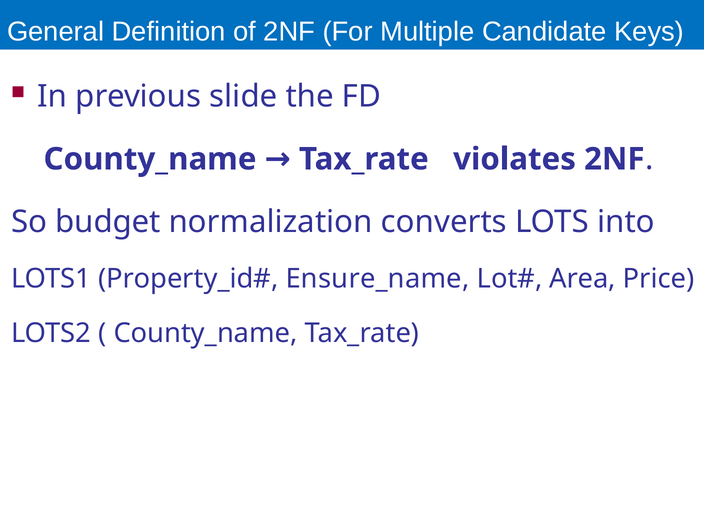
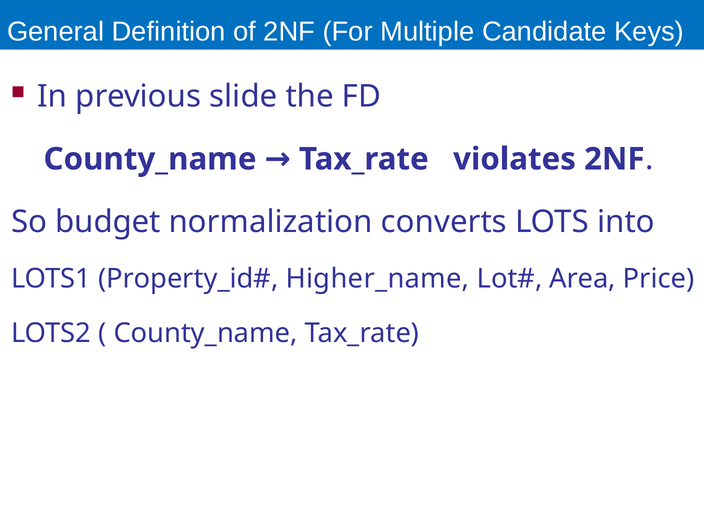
Ensure_name: Ensure_name -> Higher_name (377, 279)
